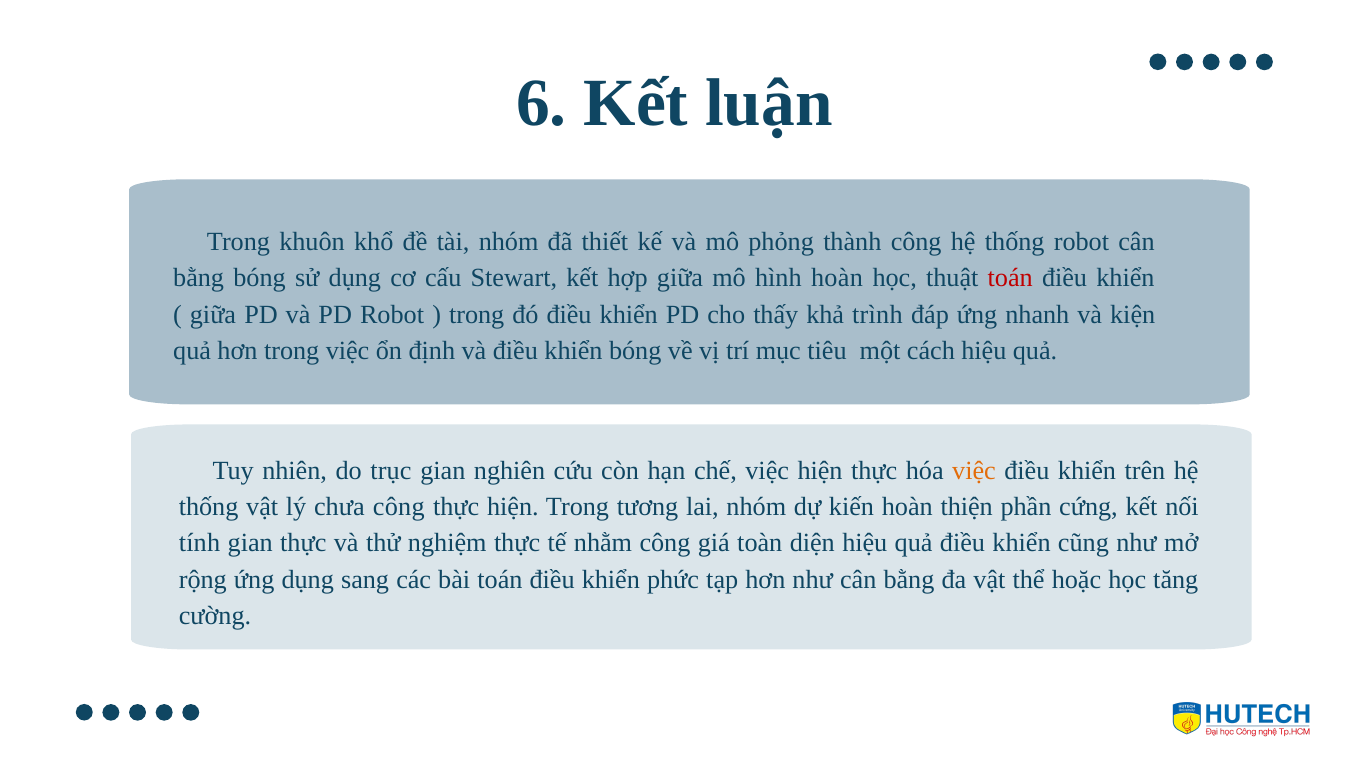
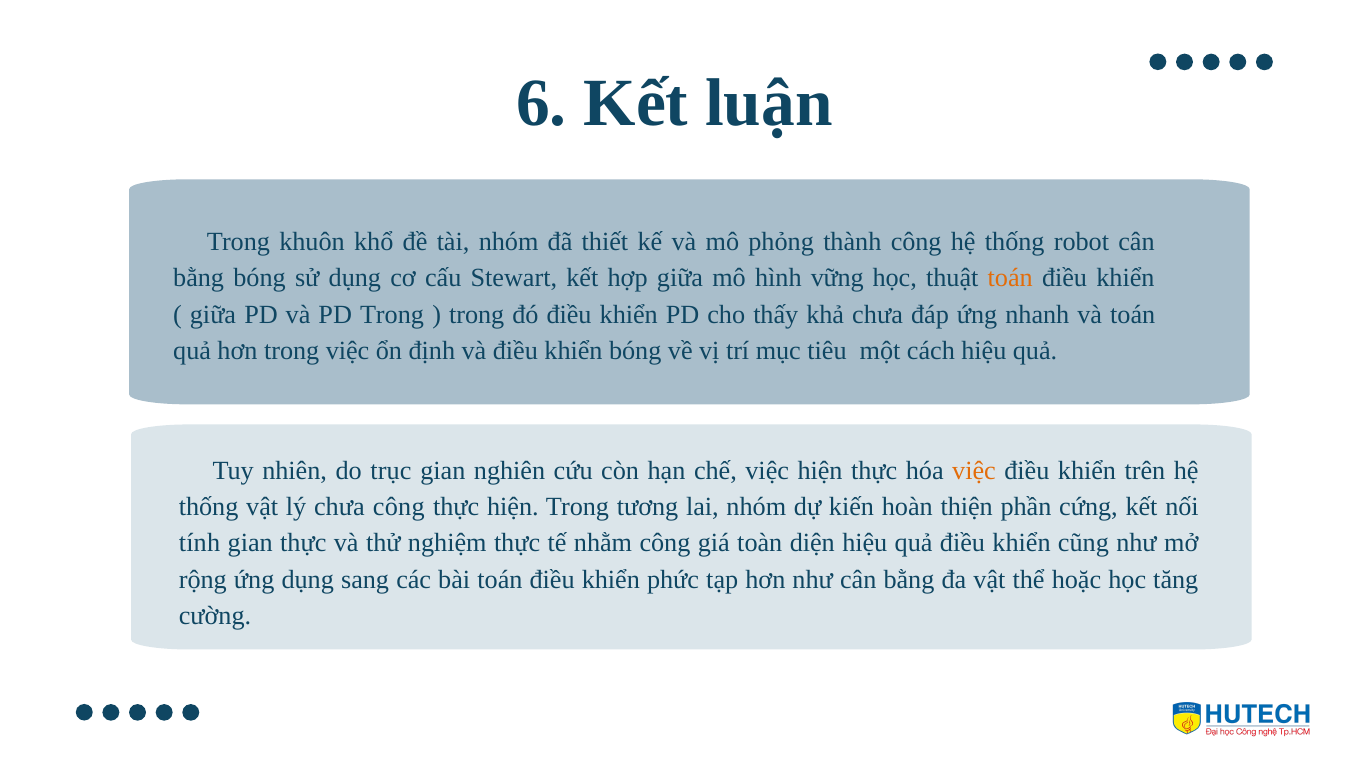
hình hoàn: hoàn -> vững (837, 278)
toán colour: red -> orange (1010, 278)
PD Robot: Robot -> Trong (392, 314)
khả trình: trình -> chưa (878, 314)
và kiện: kiện -> toán (1133, 314)
